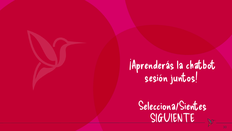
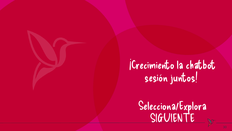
¡Aprenderás: ¡Aprenderás -> ¡Crecimiento (152, 65)
Selecciona/Sientes: Selecciona/Sientes -> Selecciona/Explora (172, 106)
